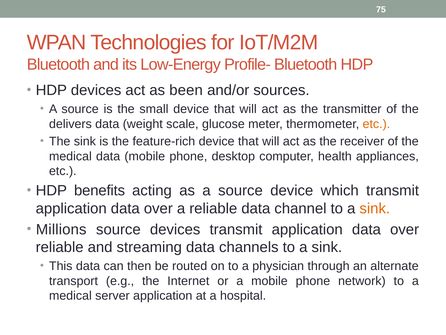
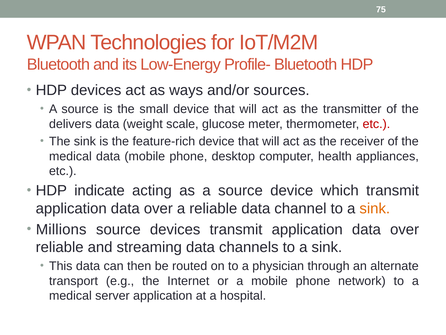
been: been -> ways (186, 90)
etc colour: orange -> red (376, 124)
benefits: benefits -> indicate (100, 190)
